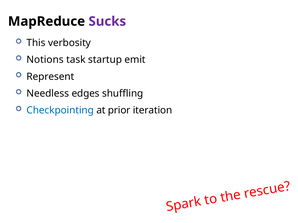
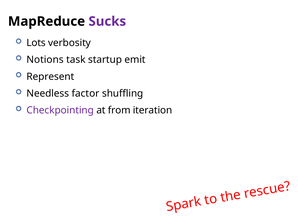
This: This -> Lots (36, 43)
edges: edges -> factor (86, 94)
Checkpointing colour: blue -> purple (60, 110)
prior: prior -> from (119, 110)
